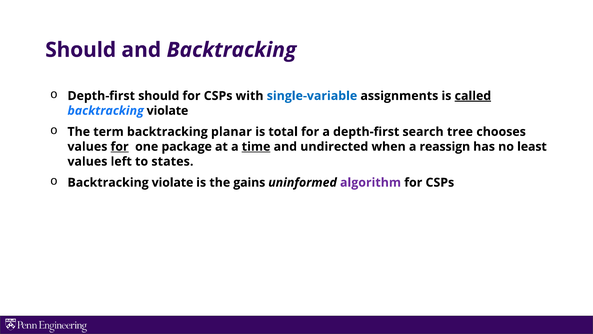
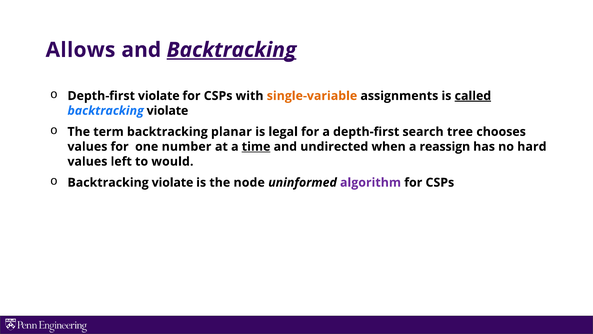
Should: Should -> Allows (80, 50)
Backtracking underline: none -> present (231, 50)
Depth-first should: should -> violate (159, 96)
single-variable colour: blue -> orange (312, 96)
total: total -> legal (283, 132)
for underline: present -> none (120, 146)
package: package -> number (187, 146)
least: least -> hard (532, 146)
states: states -> would (172, 161)
gains: gains -> node (249, 182)
